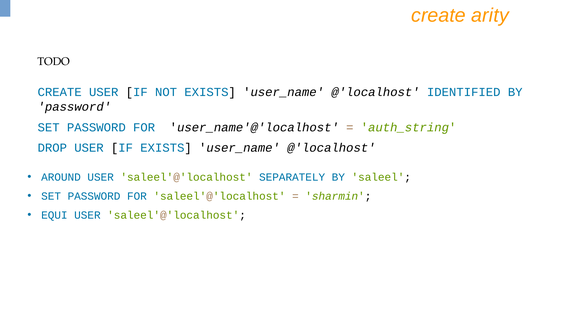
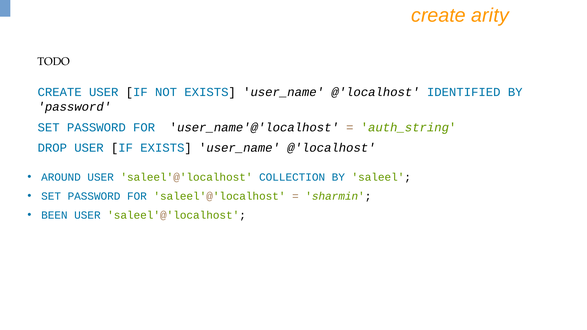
SEPARATELY: SEPARATELY -> COLLECTION (292, 177)
EQUI: EQUI -> BEEN (54, 215)
